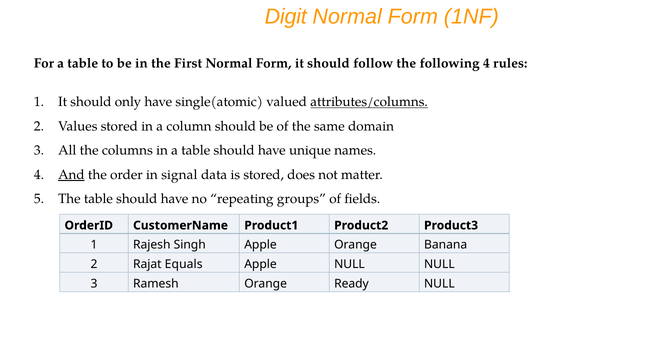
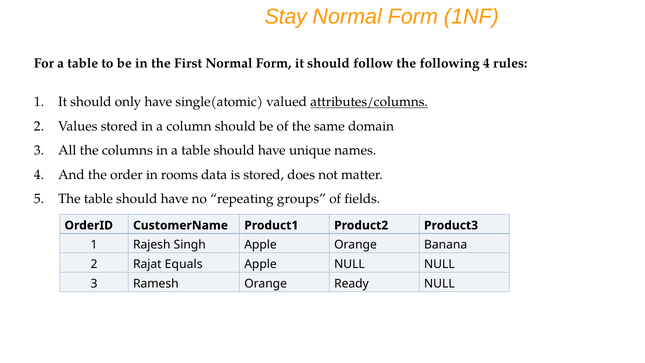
Digit: Digit -> Stay (286, 17)
And underline: present -> none (71, 175)
signal: signal -> rooms (180, 175)
